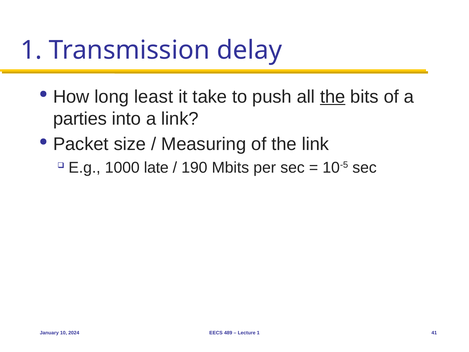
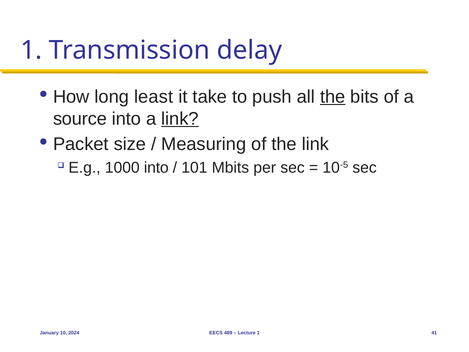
parties: parties -> source (80, 119)
link underline: none -> present (180, 119)
1000 late: late -> into (156, 167)
190: 190 -> 101 (194, 167)
